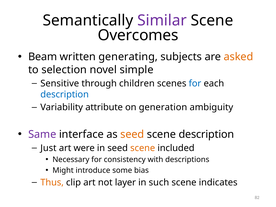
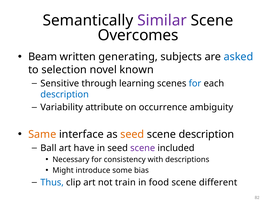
asked colour: orange -> blue (238, 57)
simple: simple -> known (137, 70)
children: children -> learning (137, 83)
generation: generation -> occurrence (163, 107)
Same colour: purple -> orange (42, 134)
Just: Just -> Ball (48, 148)
were: were -> have (84, 148)
scene colour: orange -> purple (143, 148)
Thus colour: orange -> blue (52, 182)
layer: layer -> train (125, 182)
such: such -> food (159, 182)
indicates: indicates -> different (218, 182)
